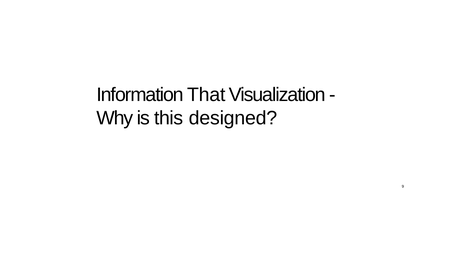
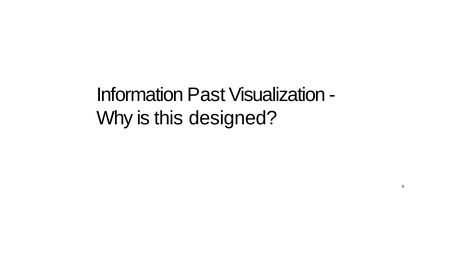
That: That -> Past (206, 95)
